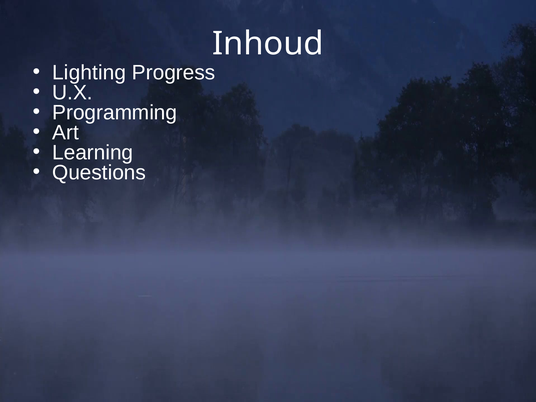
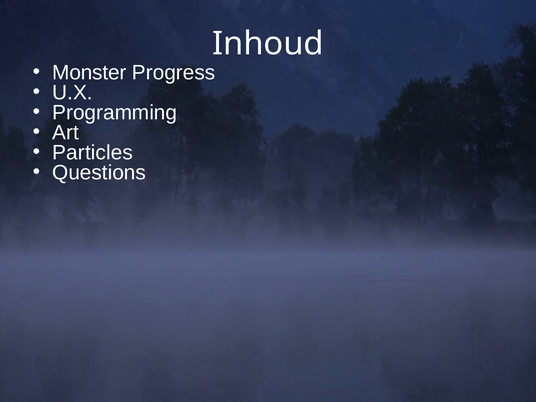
Lighting: Lighting -> Monster (89, 73)
Learning: Learning -> Particles (93, 153)
